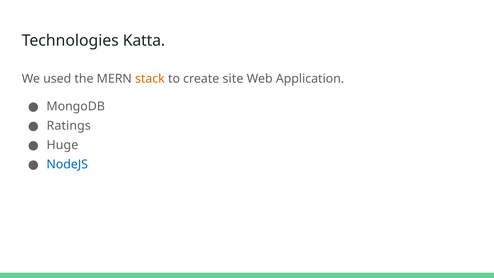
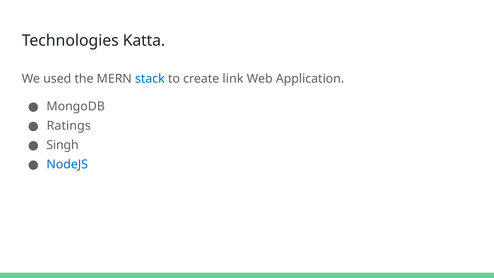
stack colour: orange -> blue (150, 79)
site: site -> link (233, 79)
Huge: Huge -> Singh (63, 145)
